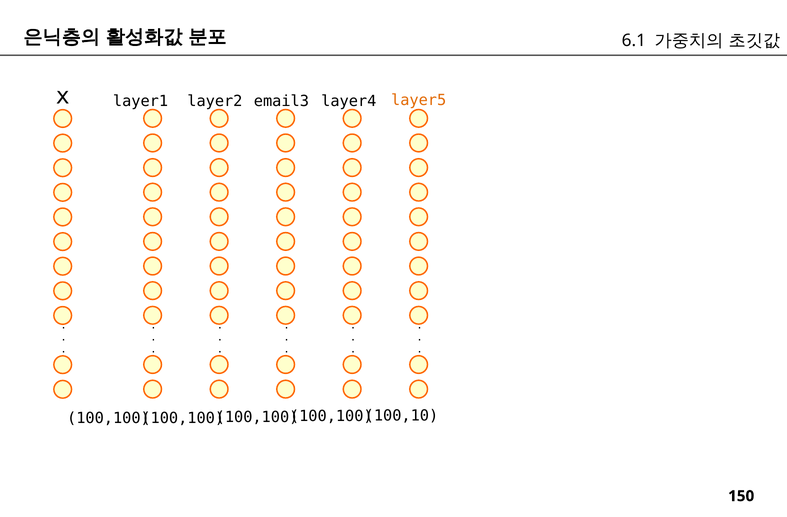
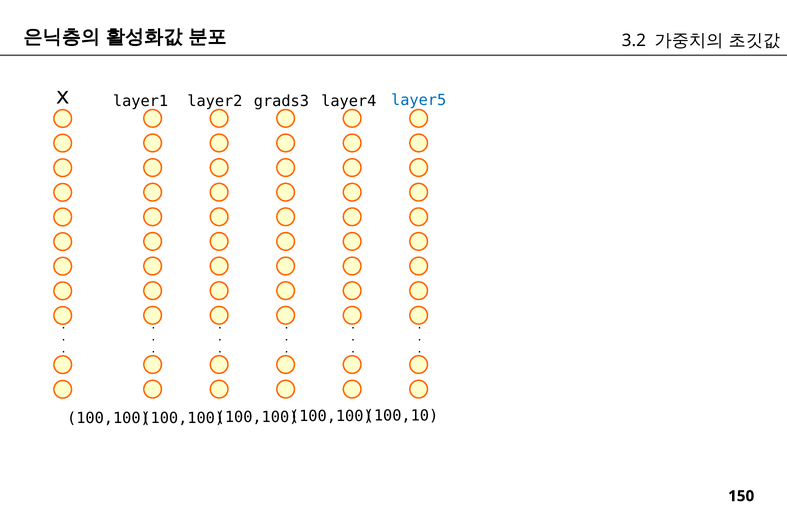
6.1: 6.1 -> 3.2 (634, 40)
email3: email3 -> grads3 (281, 101)
layer5 colour: orange -> blue (419, 100)
